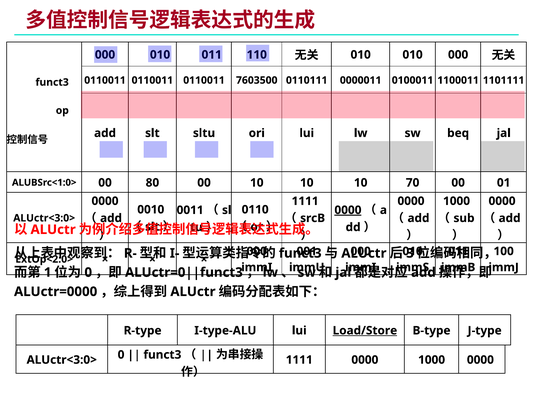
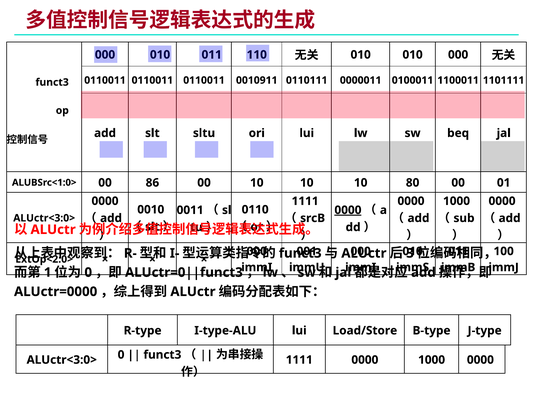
7603500: 7603500 -> 0010911 (257, 80)
80: 80 -> 86 (152, 183)
70: 70 -> 80 (413, 183)
Load/Store underline: present -> none (365, 331)
